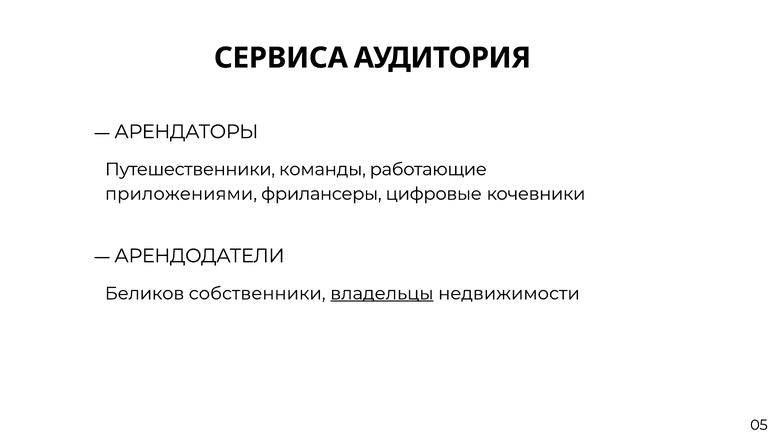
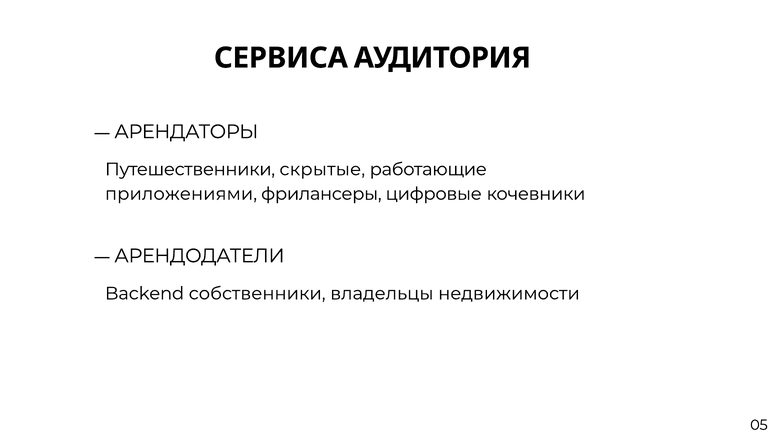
команды: команды -> скрытые (322, 169)
Беликов: Беликов -> Backend (145, 293)
владельцы underline: present -> none (382, 293)
